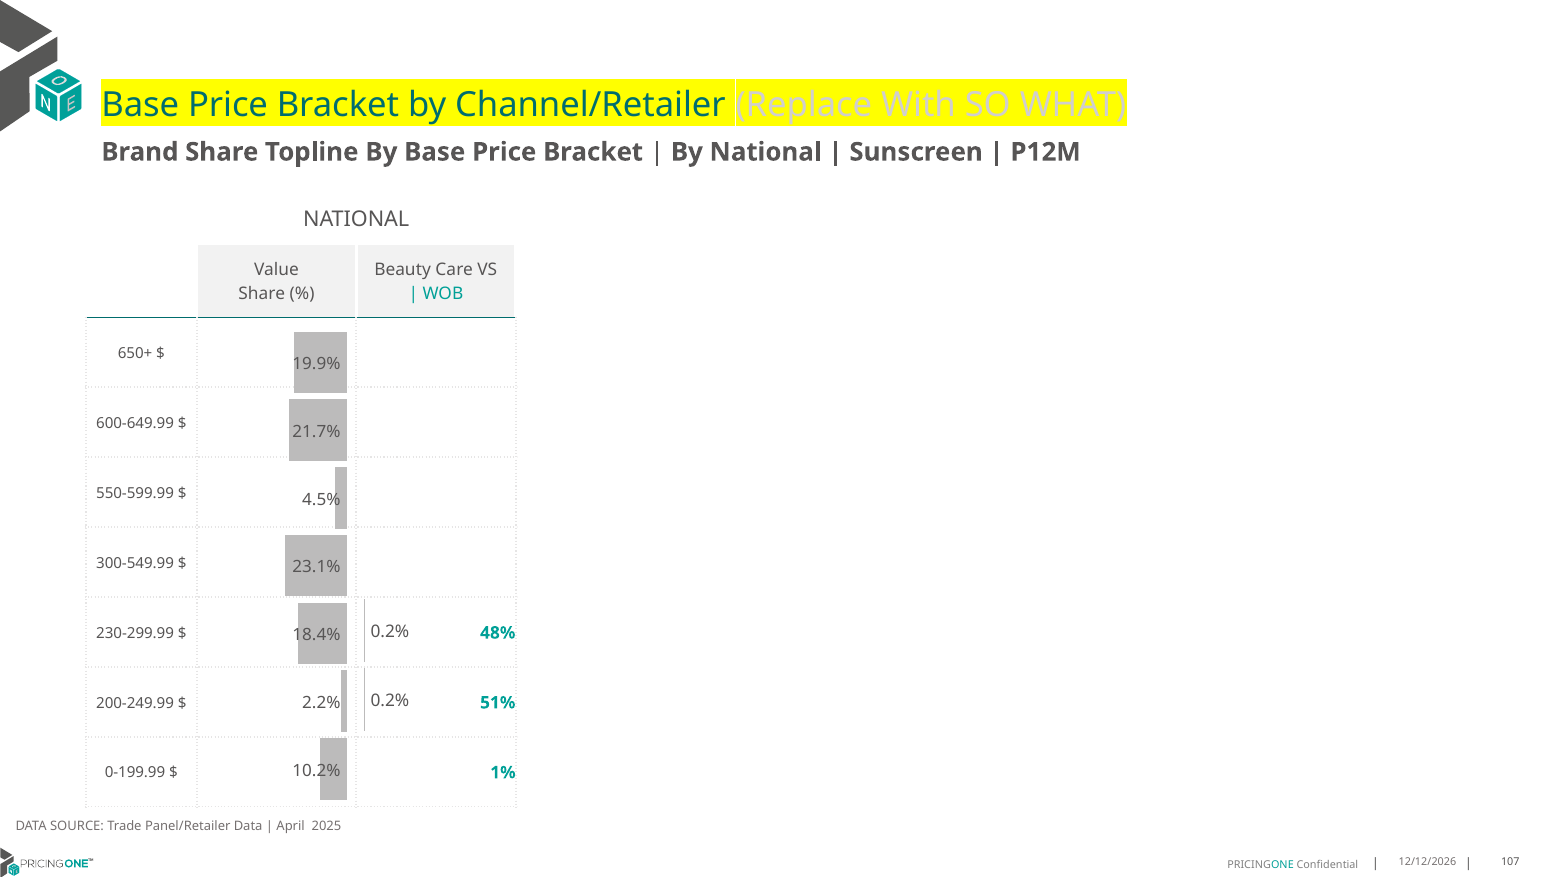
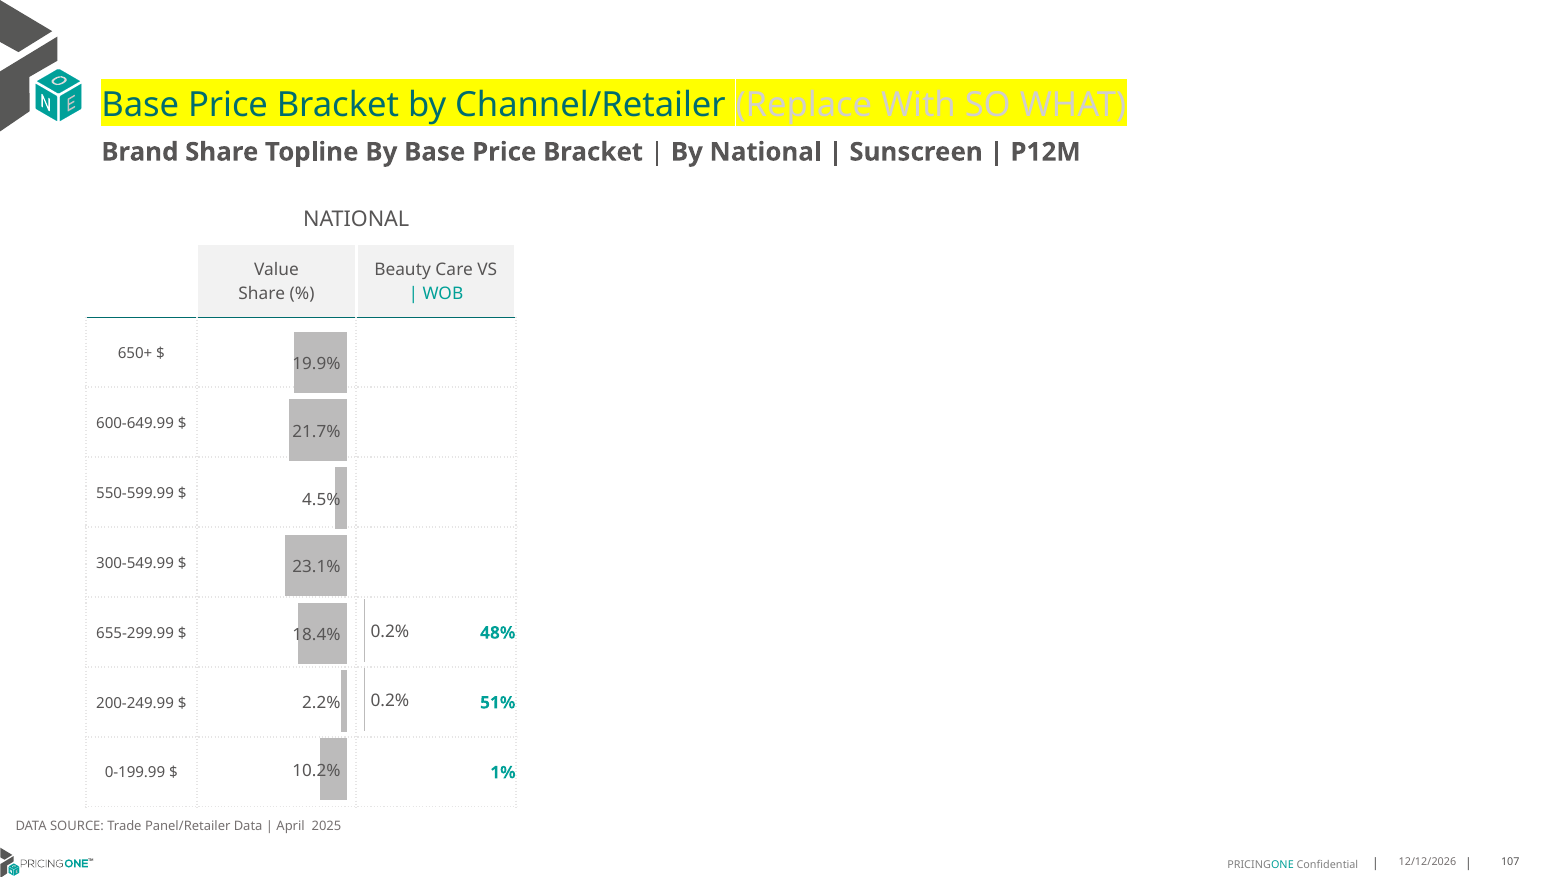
230-299.99: 230-299.99 -> 655-299.99 (135, 633)
